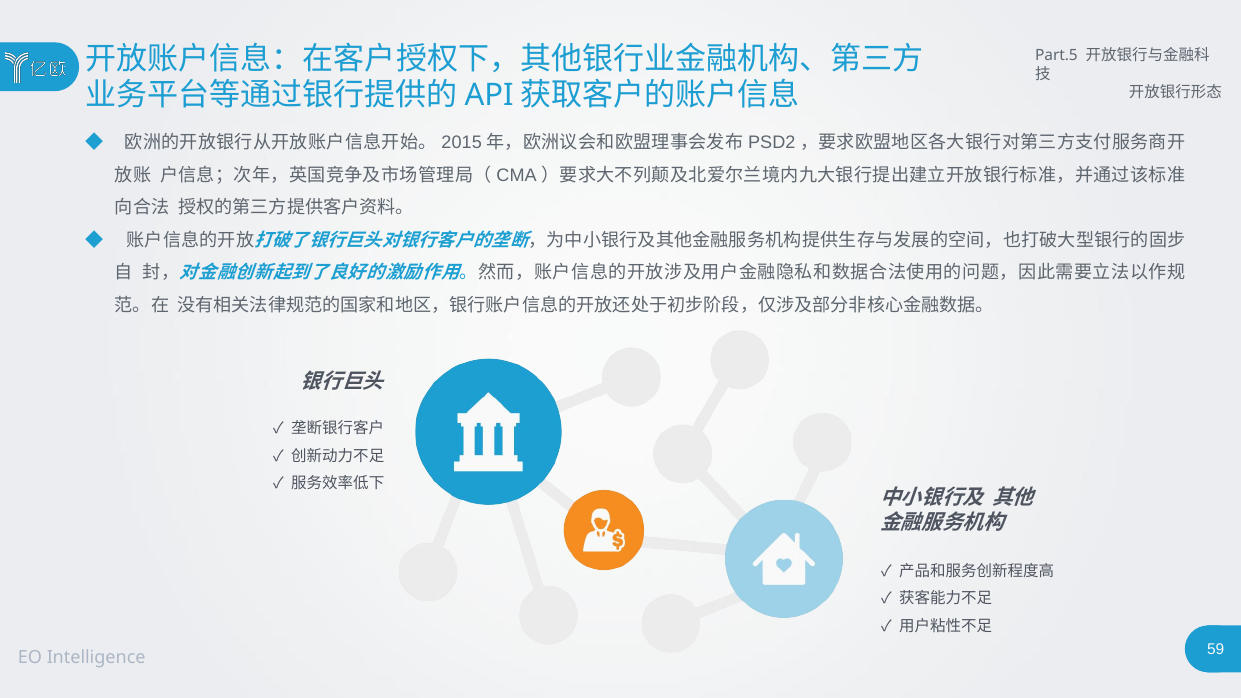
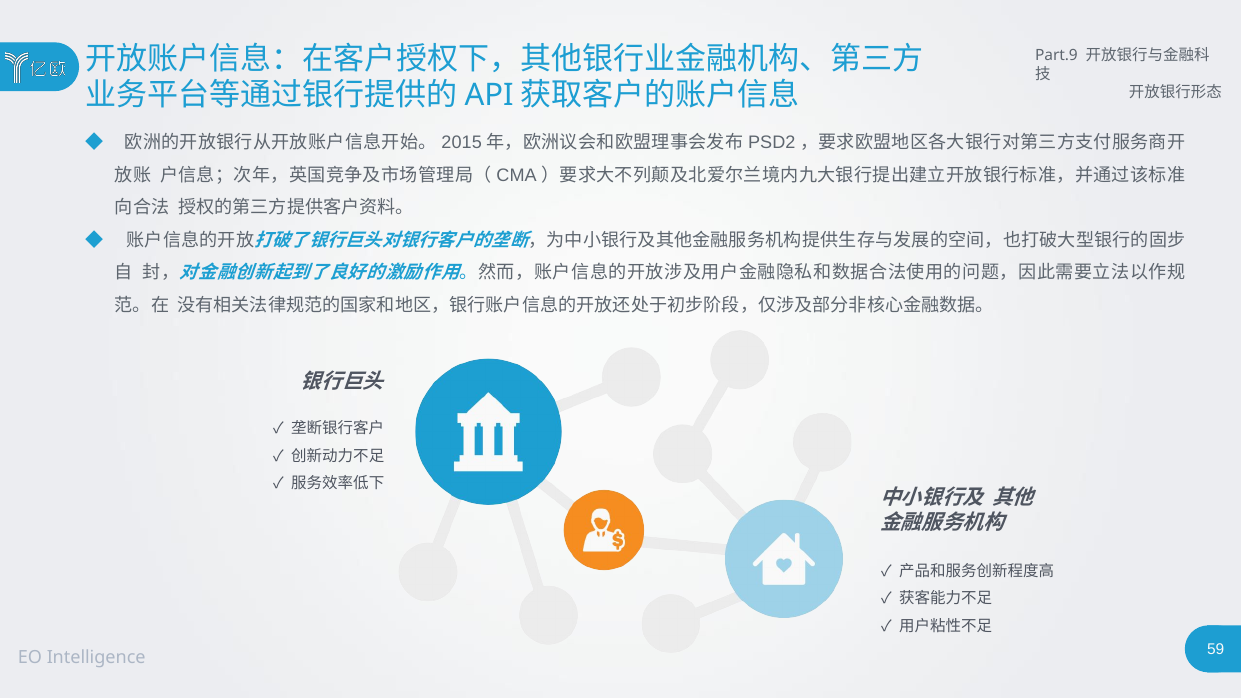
Part.5: Part.5 -> Part.9 (1057, 55)
